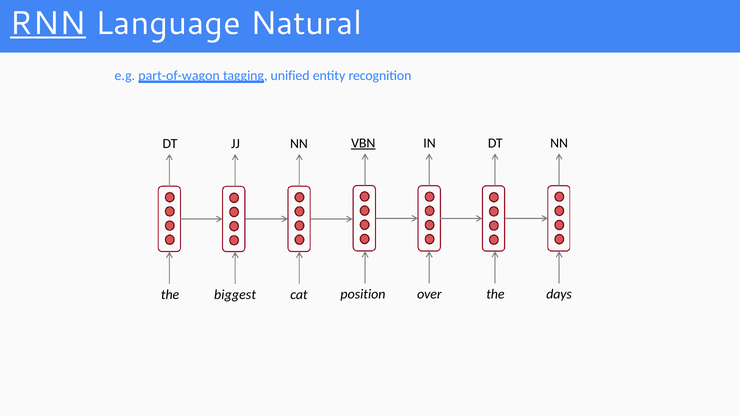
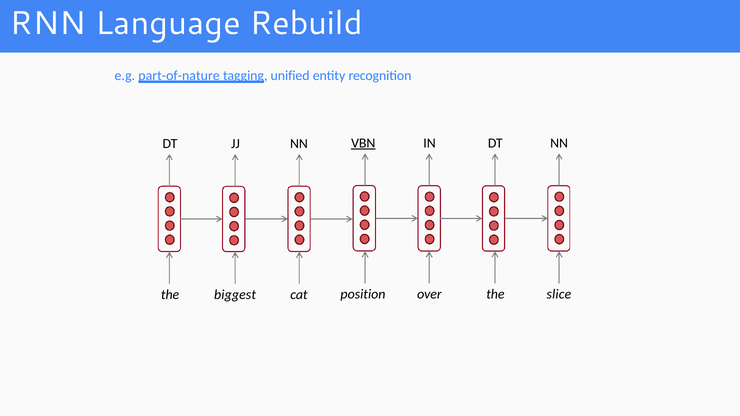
RNN underline: present -> none (48, 24)
Natural: Natural -> Rebuild (306, 24)
part-of-wagon: part-of-wagon -> part-of-nature (179, 76)
days: days -> slice (559, 294)
